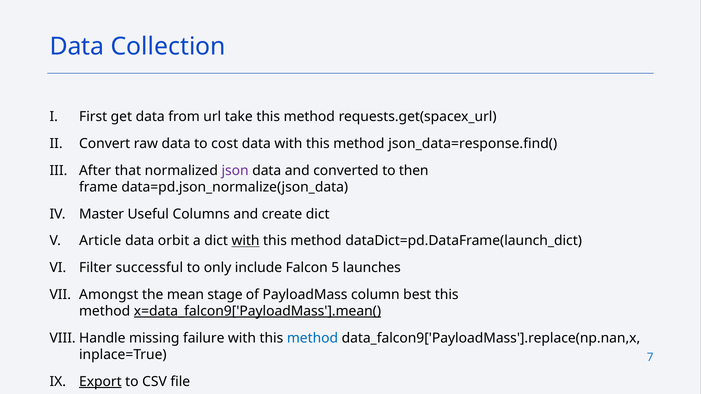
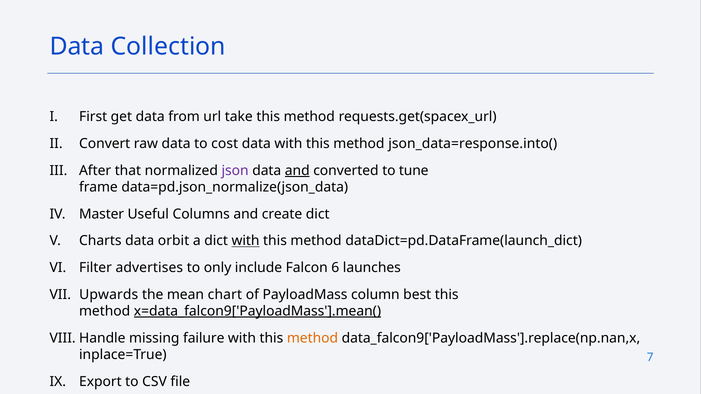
json_data=response.find(: json_data=response.find( -> json_data=response.into( (473, 144)
and underline: none -> present (297, 171)
then: then -> tune (414, 171)
Article: Article -> Charts (100, 241)
successful: successful -> advertises (149, 268)
5: 5 -> 6 (335, 268)
Amongst: Amongst -> Upwards (109, 295)
stage: stage -> chart (225, 295)
method colour: blue -> orange (313, 338)
Export underline: present -> none (100, 382)
